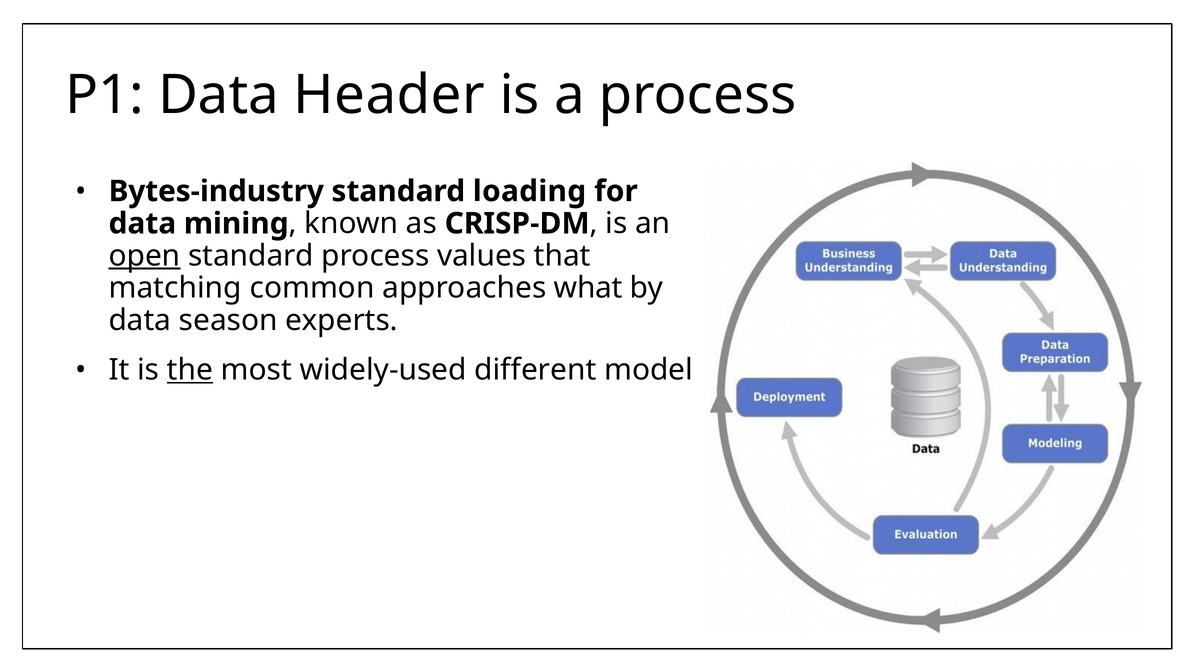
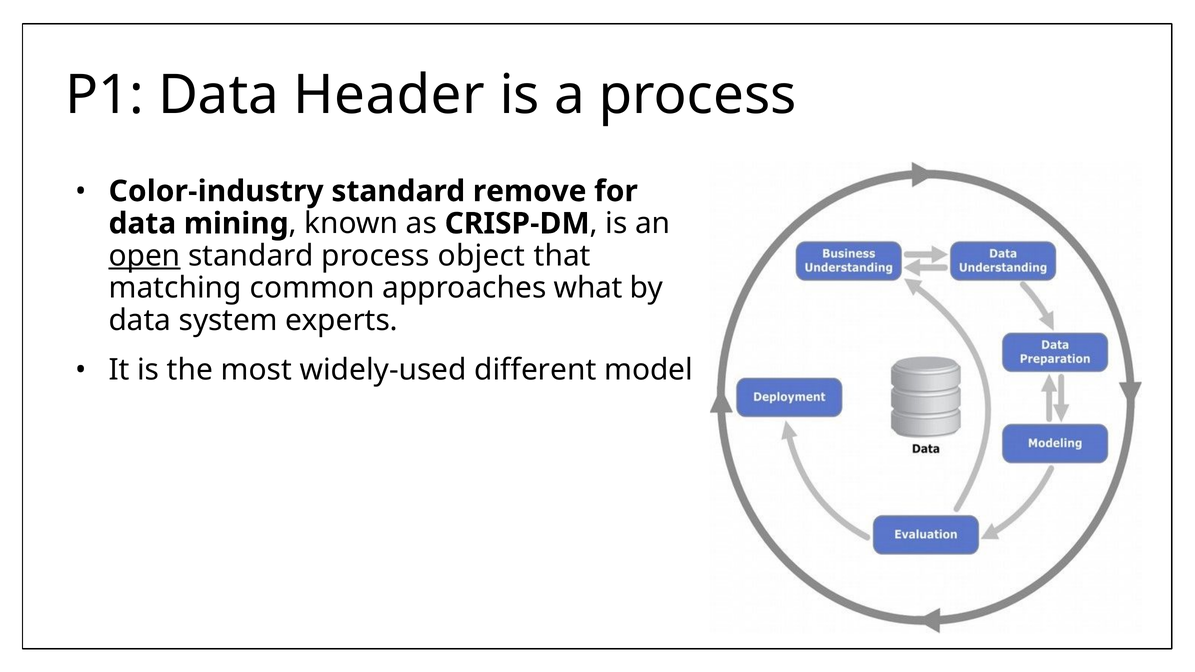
Bytes-industry: Bytes-industry -> Color-industry (216, 191)
loading: loading -> remove (530, 191)
values: values -> object (481, 256)
season: season -> system (228, 320)
the underline: present -> none (190, 370)
